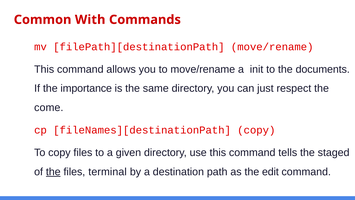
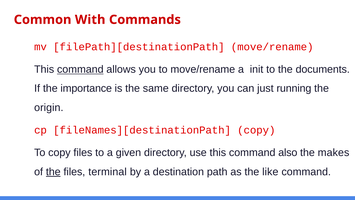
command underline: none -> present (80, 69)
respect: respect -> running (294, 88)
come: come -> origin (49, 107)
tells: tells -> also (288, 152)
staged: staged -> makes (334, 152)
edit: edit -> like (270, 172)
